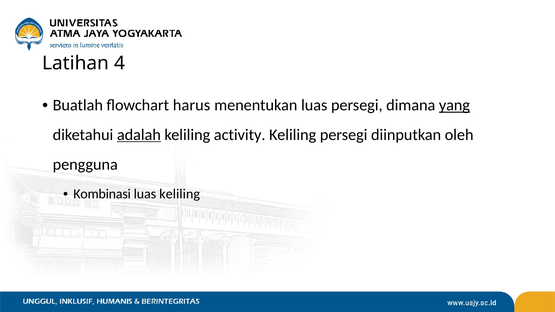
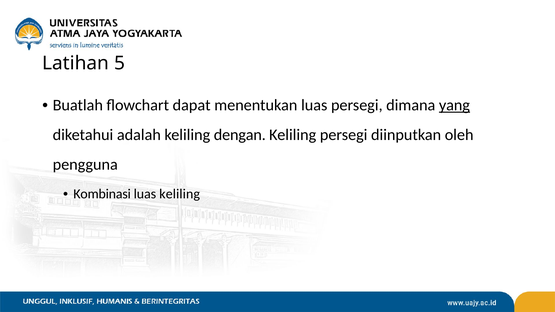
4: 4 -> 5 (119, 63)
harus: harus -> dapat (192, 105)
adalah underline: present -> none (139, 135)
activity: activity -> dengan (240, 135)
